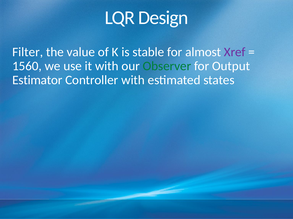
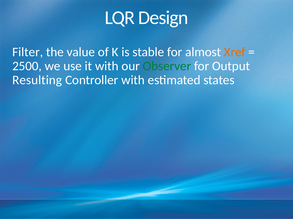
Xref colour: purple -> orange (235, 52)
1560: 1560 -> 2500 (27, 66)
Estimator: Estimator -> Resulting (37, 80)
